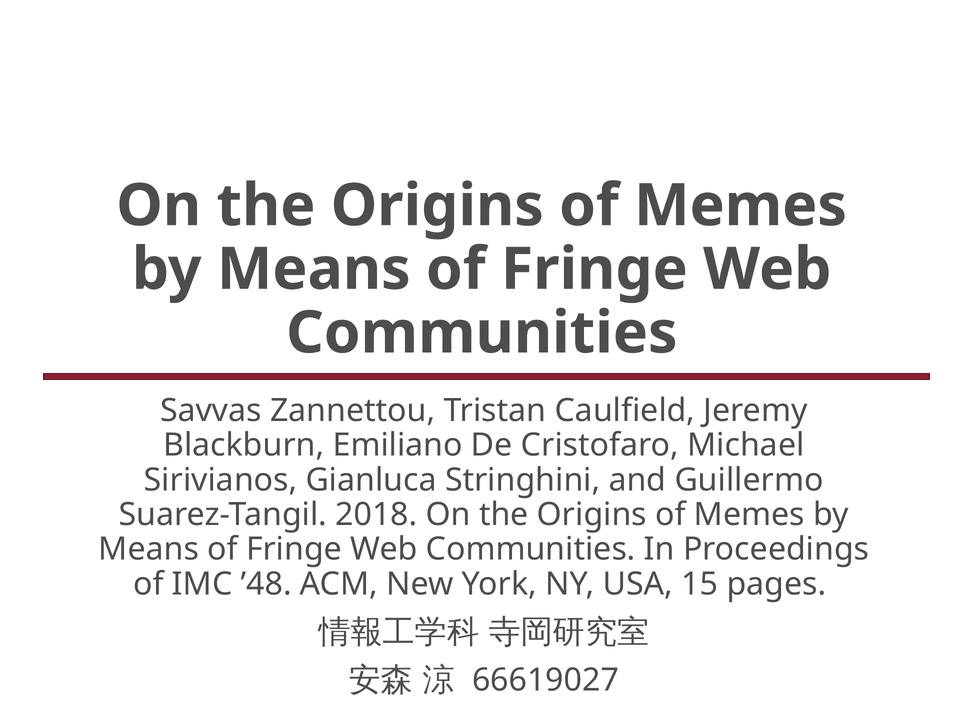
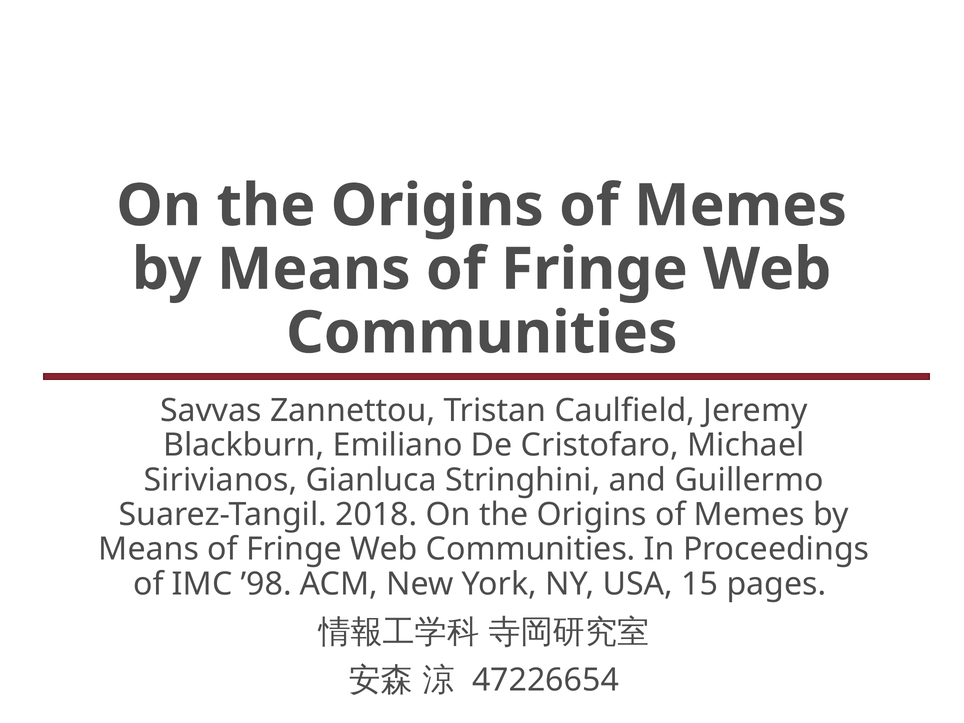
’48: ’48 -> ’98 (266, 584)
66619027: 66619027 -> 47226654 (545, 680)
